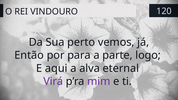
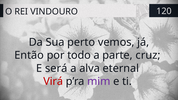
para: para -> todo (79, 55)
logo: logo -> cruz (148, 55)
aqui: aqui -> será (56, 68)
Virá colour: purple -> red (53, 81)
